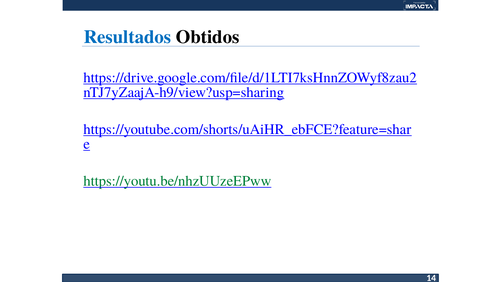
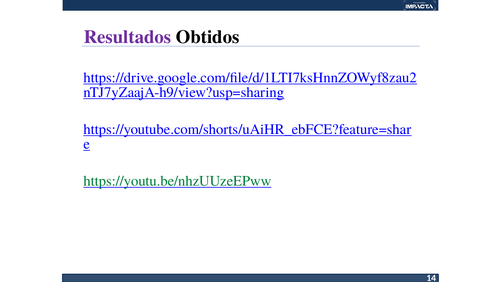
Resultados colour: blue -> purple (127, 37)
